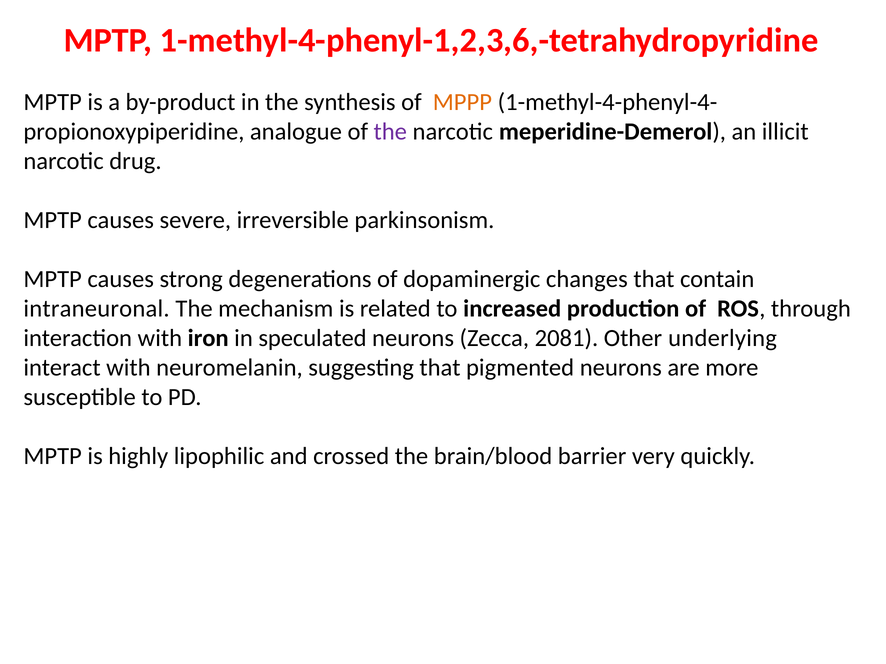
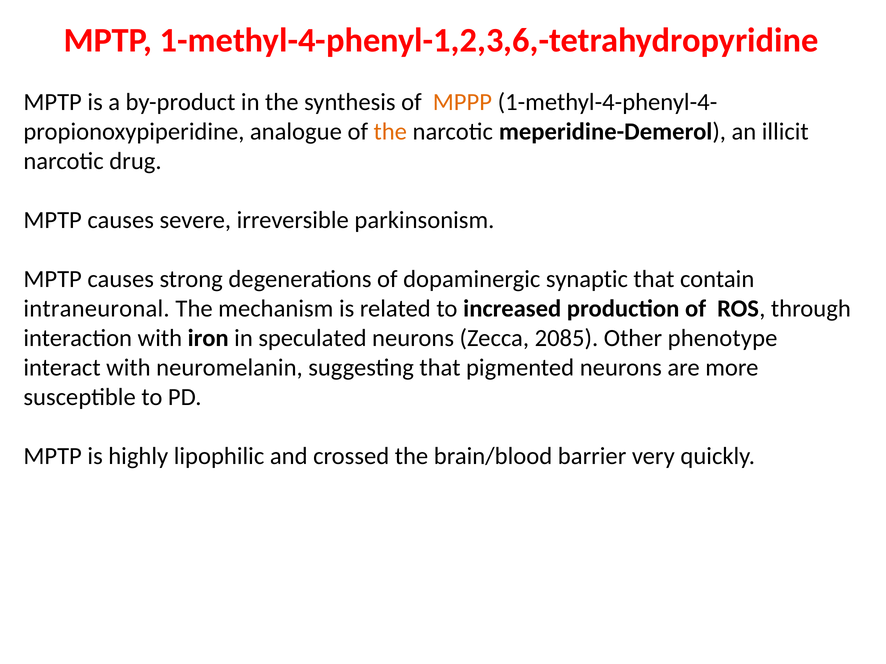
the colour: purple -> orange (390, 132)
changes: changes -> synaptic (587, 279)
2081: 2081 -> 2085 (566, 338)
underlying: underlying -> phenotype (723, 338)
